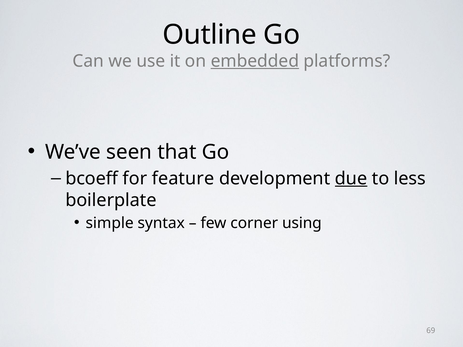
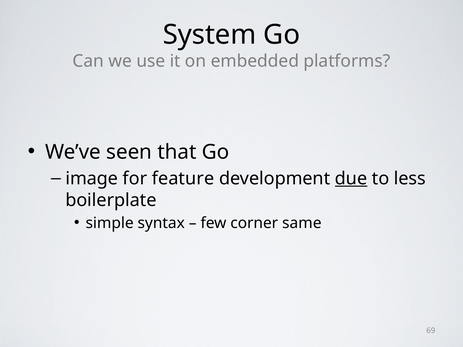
Outline: Outline -> System (210, 35)
embedded underline: present -> none (255, 61)
bcoeff: bcoeff -> image (92, 179)
using: using -> same (302, 223)
